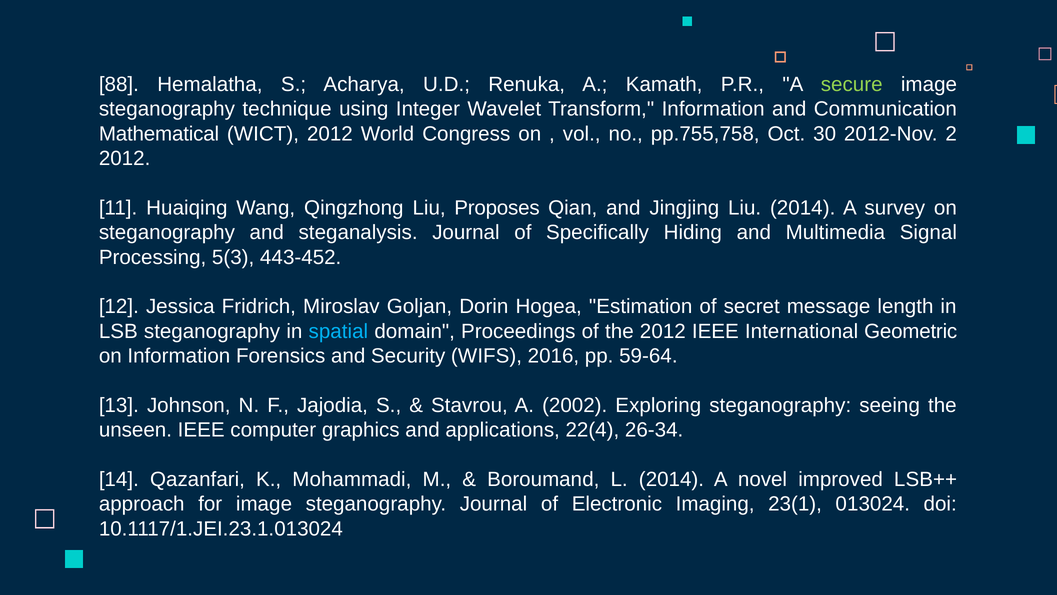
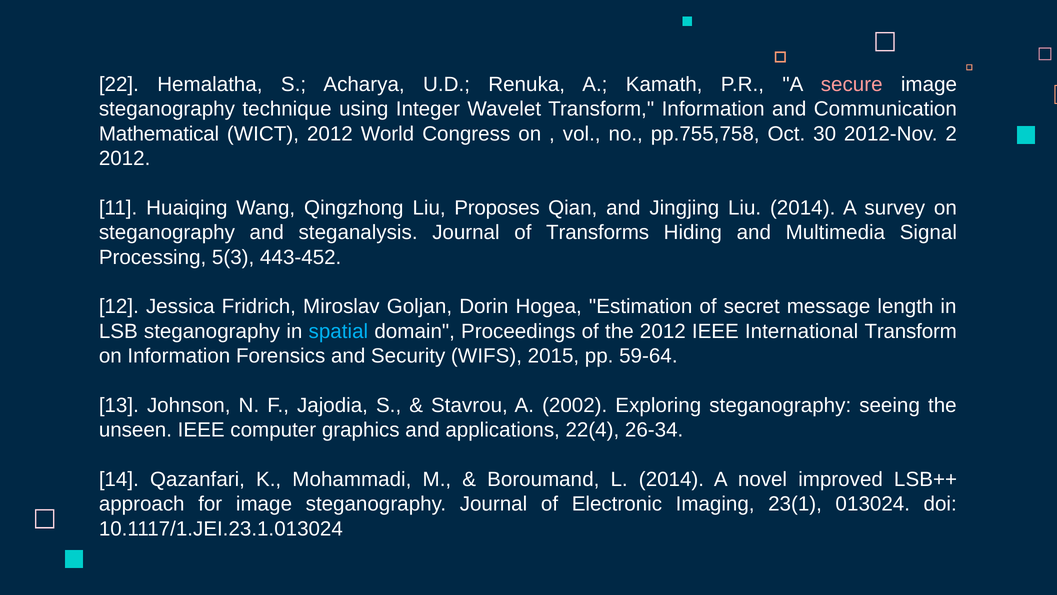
88: 88 -> 22 (119, 84)
secure colour: light green -> pink (852, 84)
Specifically: Specifically -> Transforms (598, 232)
International Geometric: Geometric -> Transform (911, 331)
2016: 2016 -> 2015 (553, 356)
